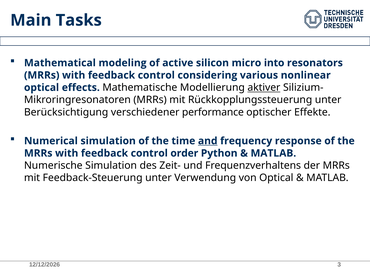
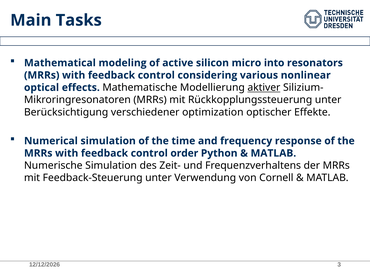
performance: performance -> optimization (213, 112)
and underline: present -> none (208, 141)
von Optical: Optical -> Cornell (276, 178)
